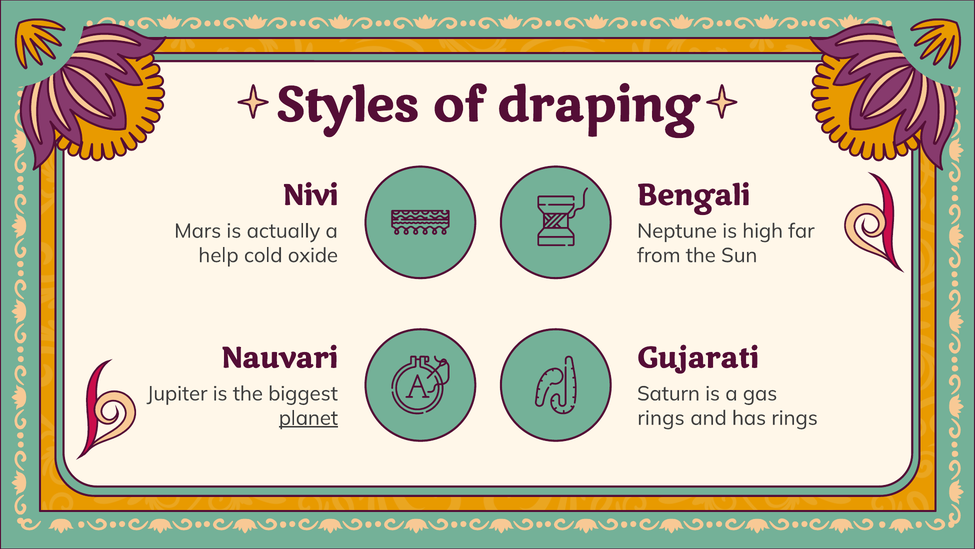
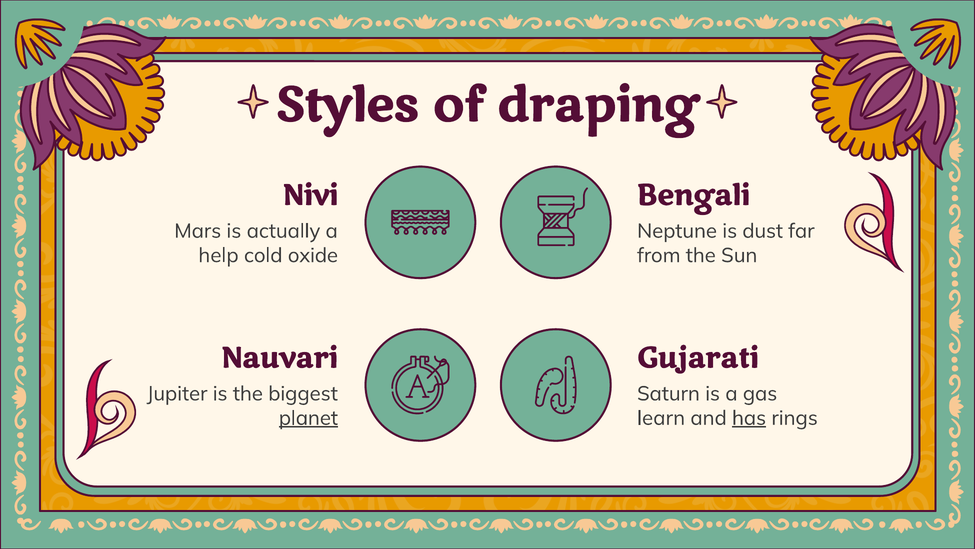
high: high -> dust (763, 231)
rings: rings -> learn (661, 418)
has underline: none -> present (749, 418)
